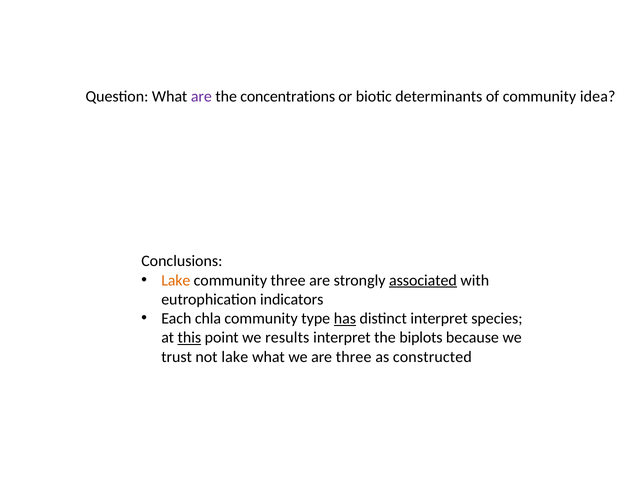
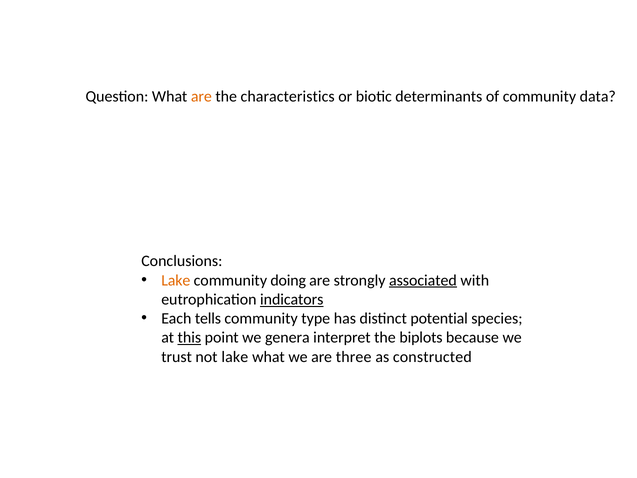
are colour: purple -> orange (201, 97)
concentrations: concentrations -> characteristics (288, 97)
idea: idea -> data (598, 97)
community three: three -> doing (288, 280)
indicators underline: none -> present (292, 299)
chla: chla -> tells (208, 318)
has underline: present -> none (345, 318)
distinct interpret: interpret -> potential (439, 318)
results: results -> genera (287, 338)
